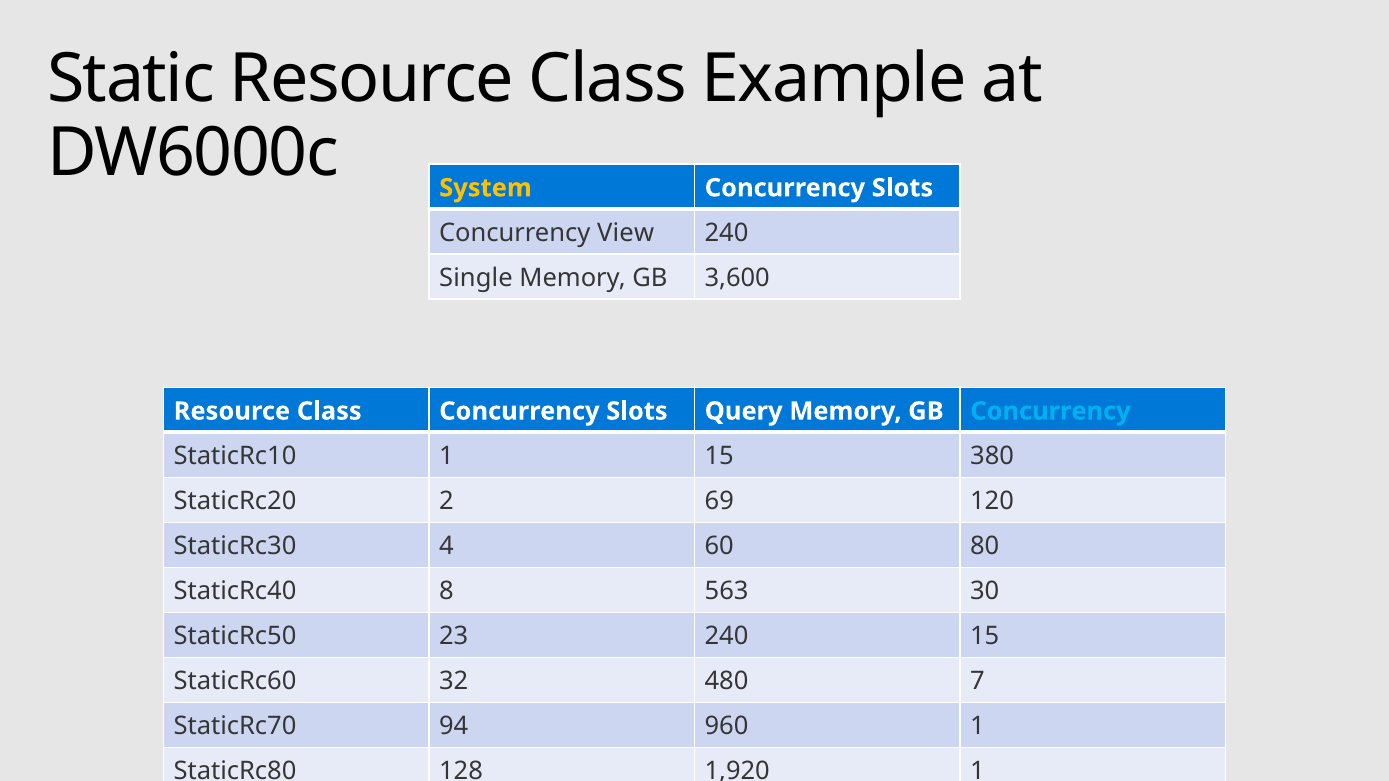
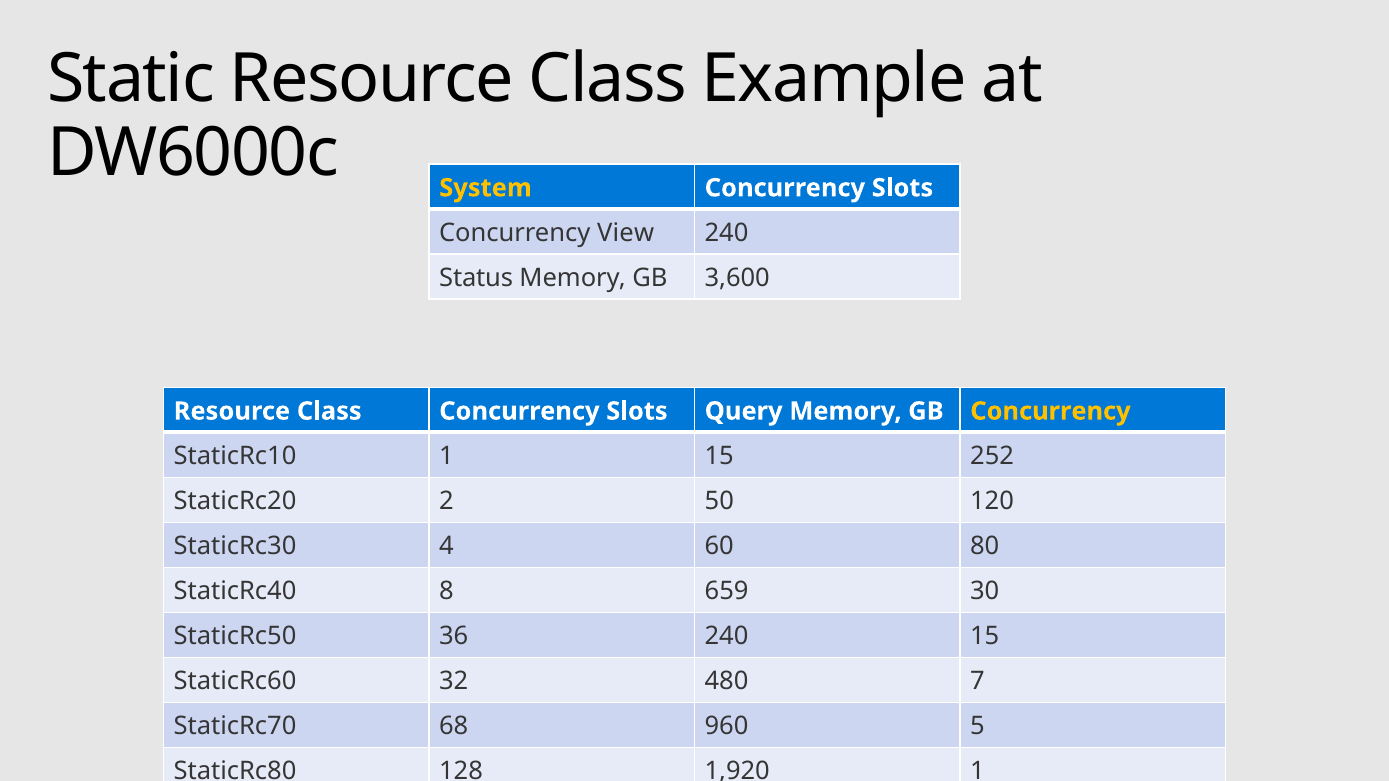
Single: Single -> Status (476, 278)
Concurrency colour: light blue -> yellow (1050, 411)
380: 380 -> 252 (992, 456)
69: 69 -> 50 (719, 501)
563: 563 -> 659 (727, 591)
23: 23 -> 36 (454, 636)
94: 94 -> 68 (454, 726)
960 1: 1 -> 5 (978, 726)
